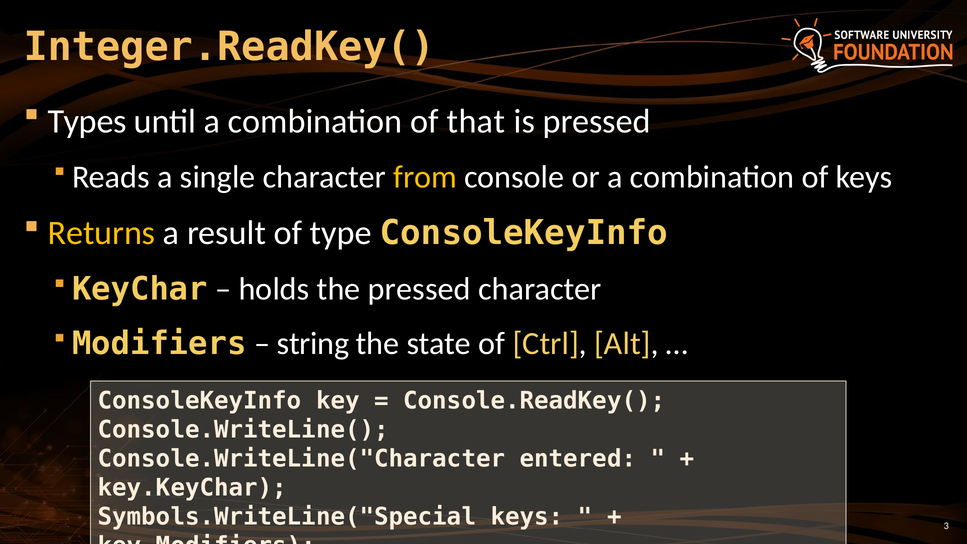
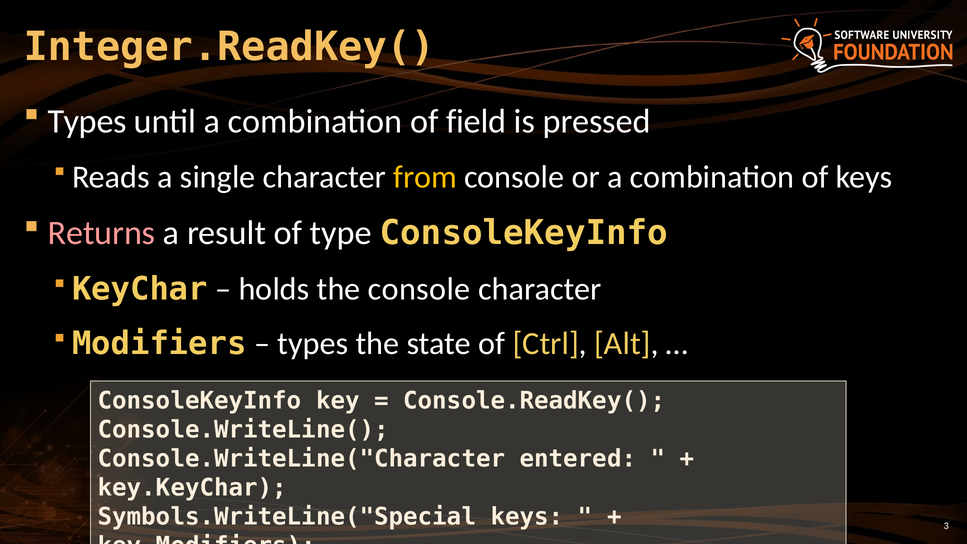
that: that -> field (476, 121)
Returns colour: yellow -> pink (102, 233)
the pressed: pressed -> console (419, 289)
string: string -> types (313, 343)
